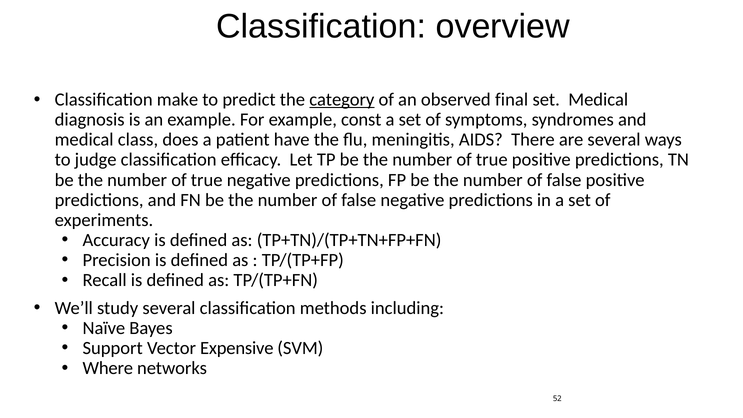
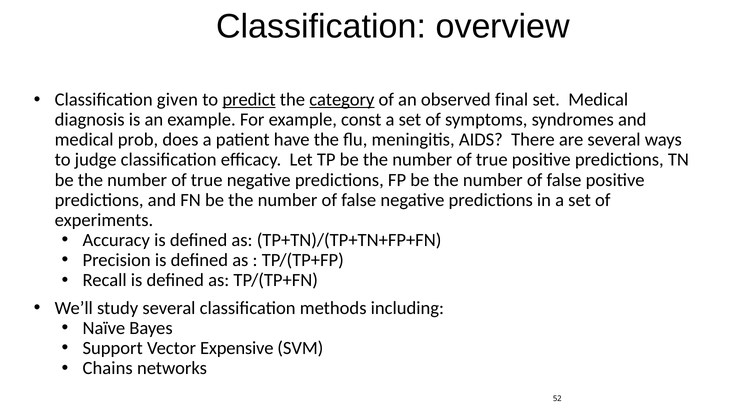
make: make -> given (177, 100)
predict underline: none -> present (249, 100)
class: class -> prob (138, 140)
Where: Where -> Chains (108, 368)
